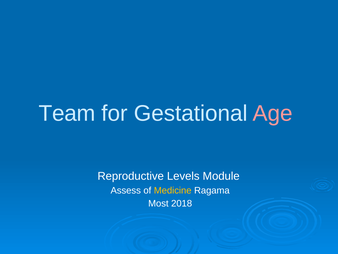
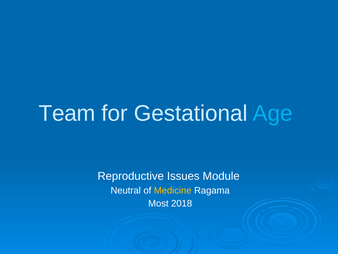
Age colour: pink -> light blue (273, 113)
Levels: Levels -> Issues (183, 176)
Assess: Assess -> Neutral (126, 190)
